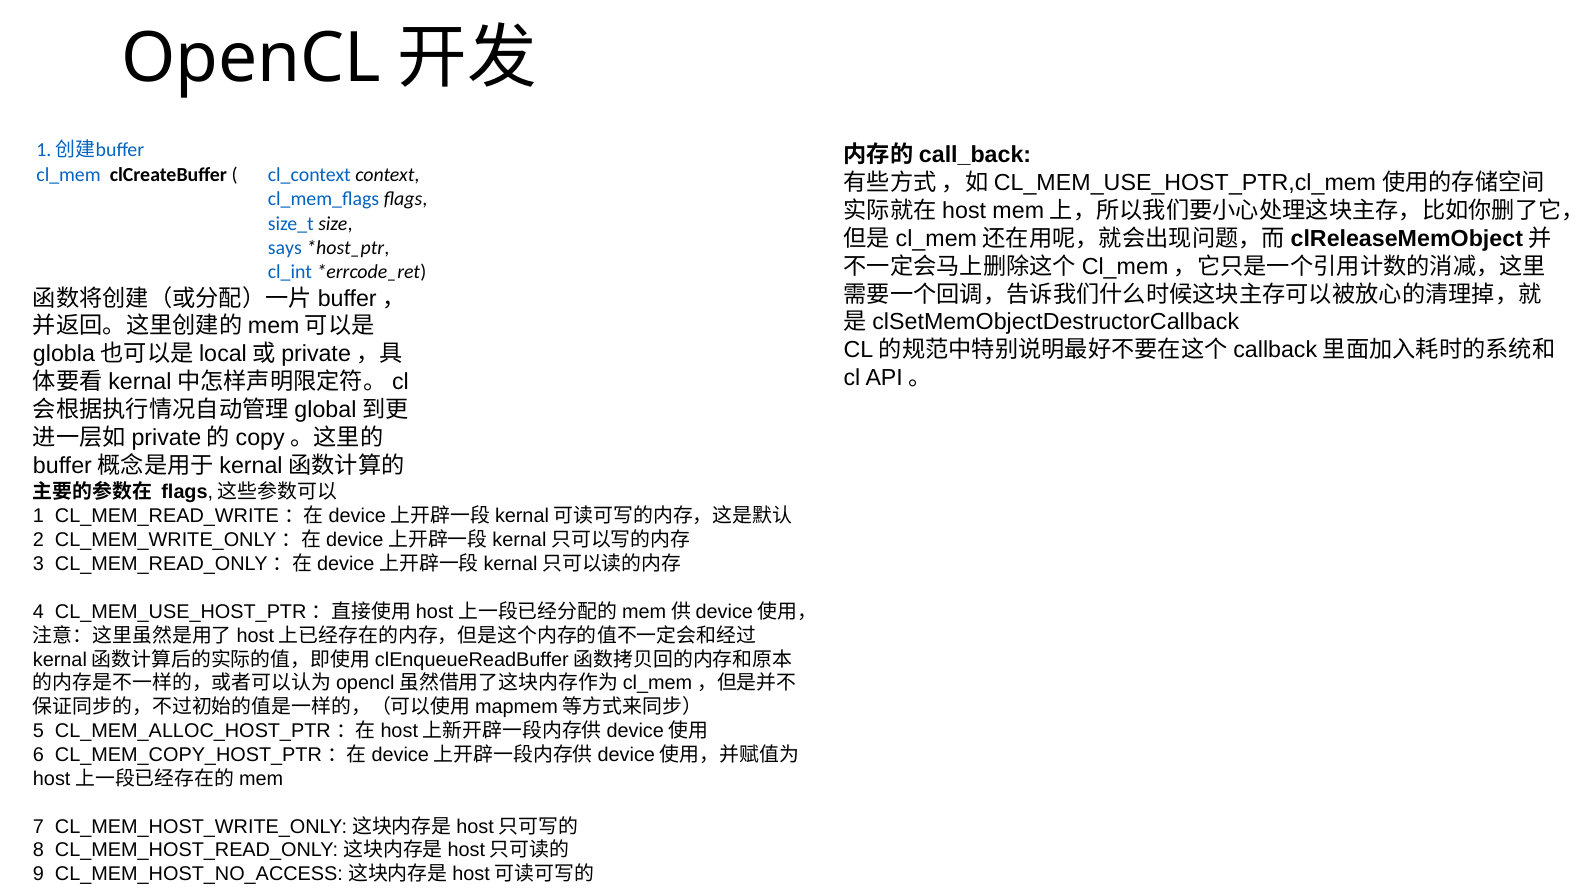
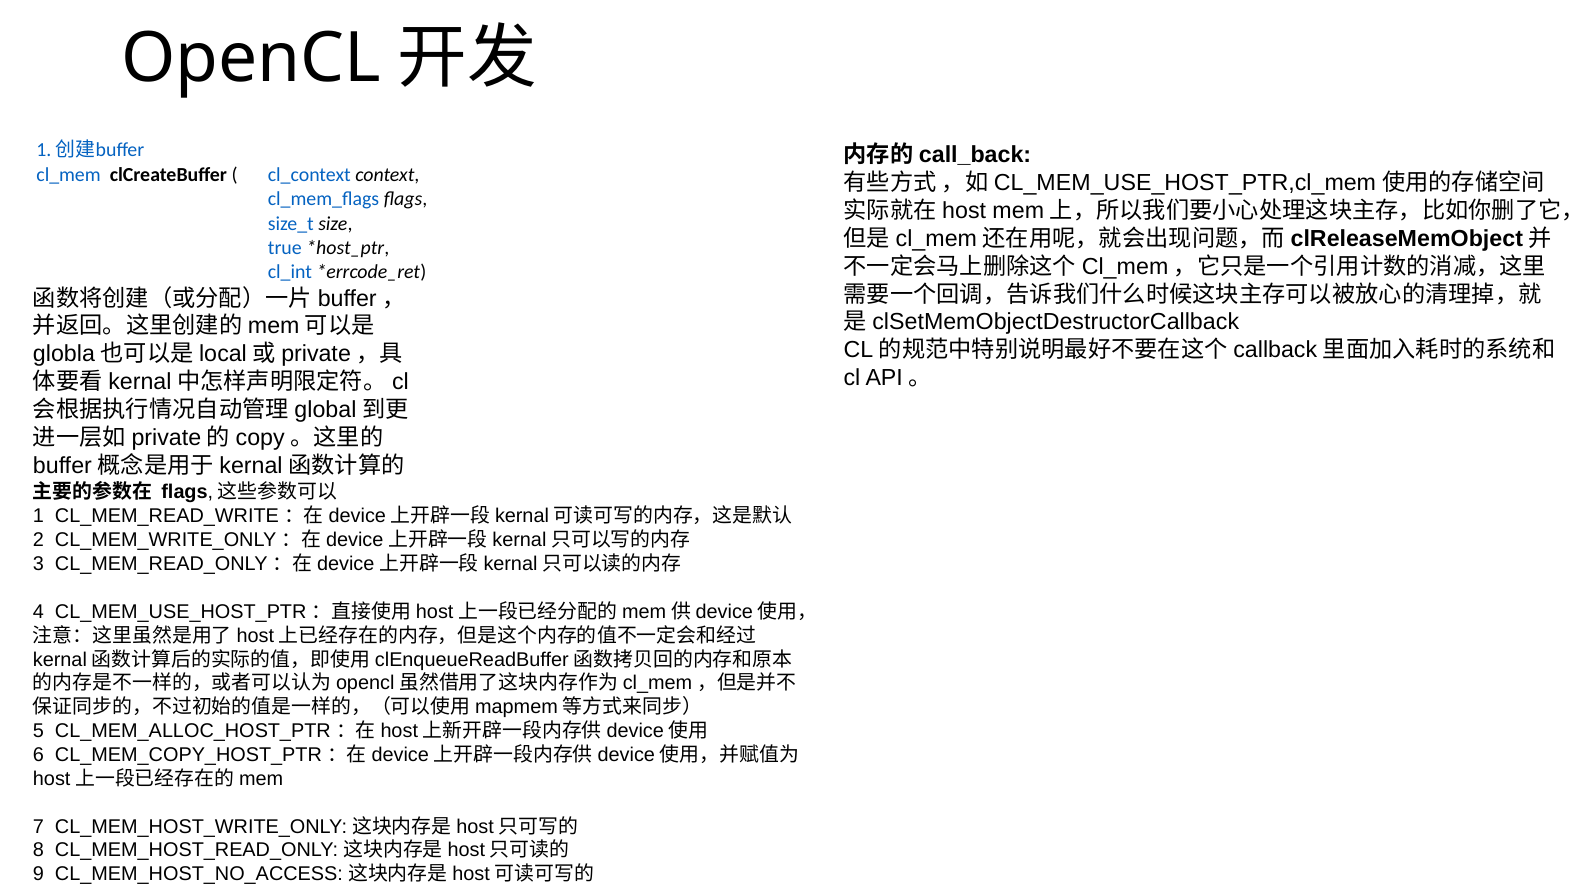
says: says -> true (285, 248)
